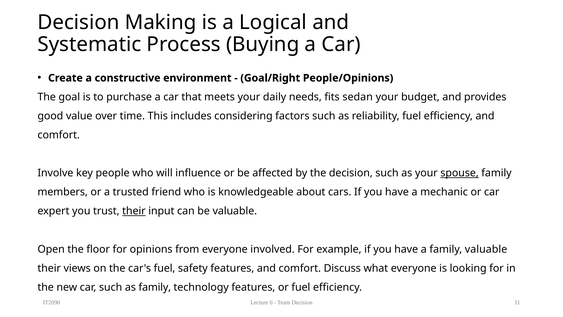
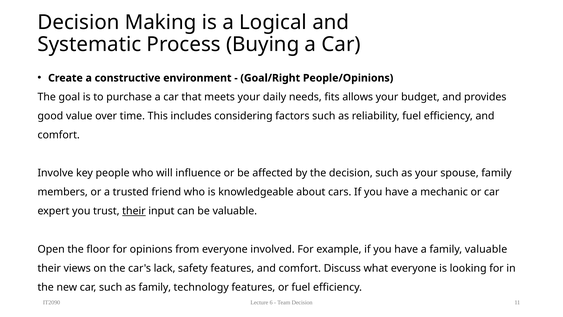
sedan: sedan -> allows (358, 97)
spouse underline: present -> none (460, 173)
car's fuel: fuel -> lack (165, 268)
